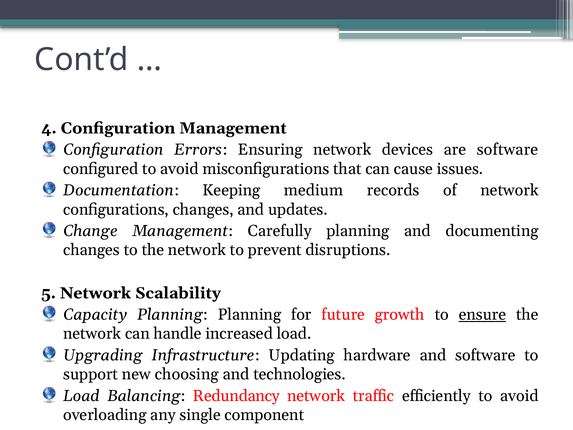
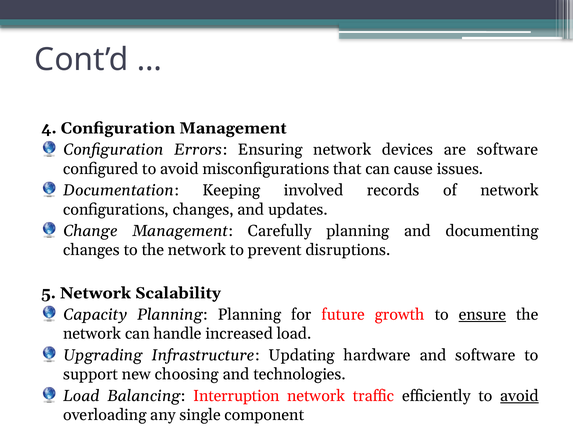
medium: medium -> involved (314, 190)
Redundancy: Redundancy -> Interruption (236, 396)
avoid underline: none -> present (519, 396)
